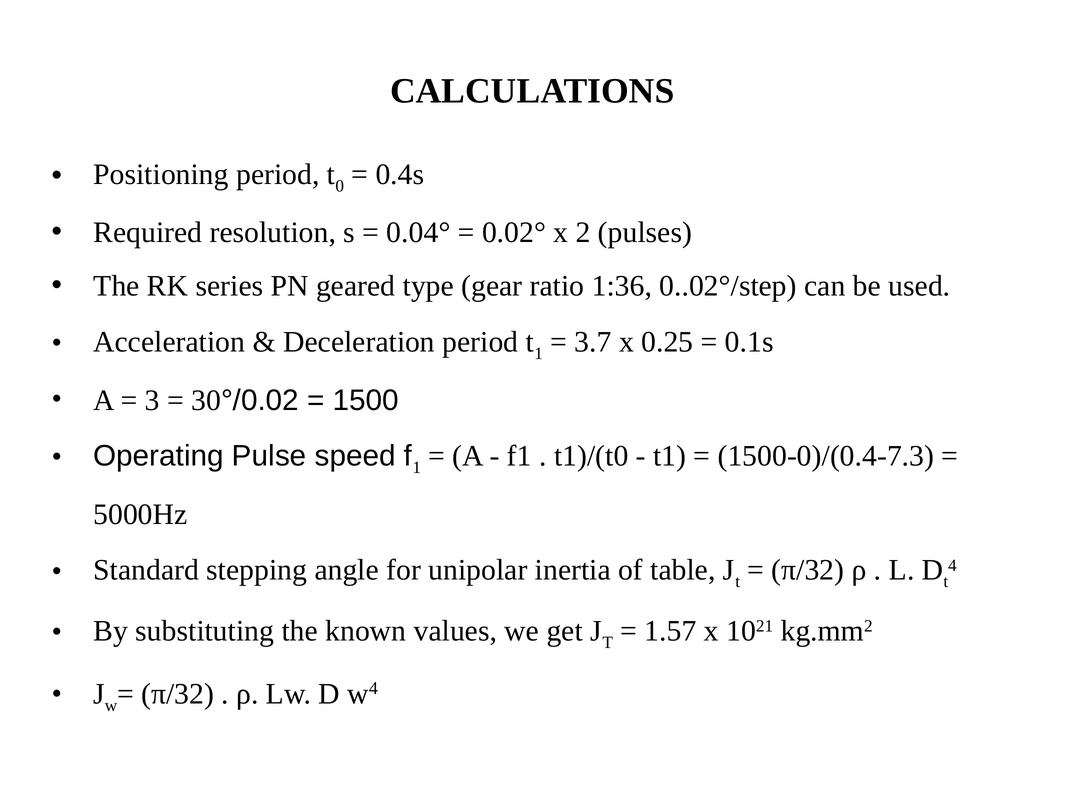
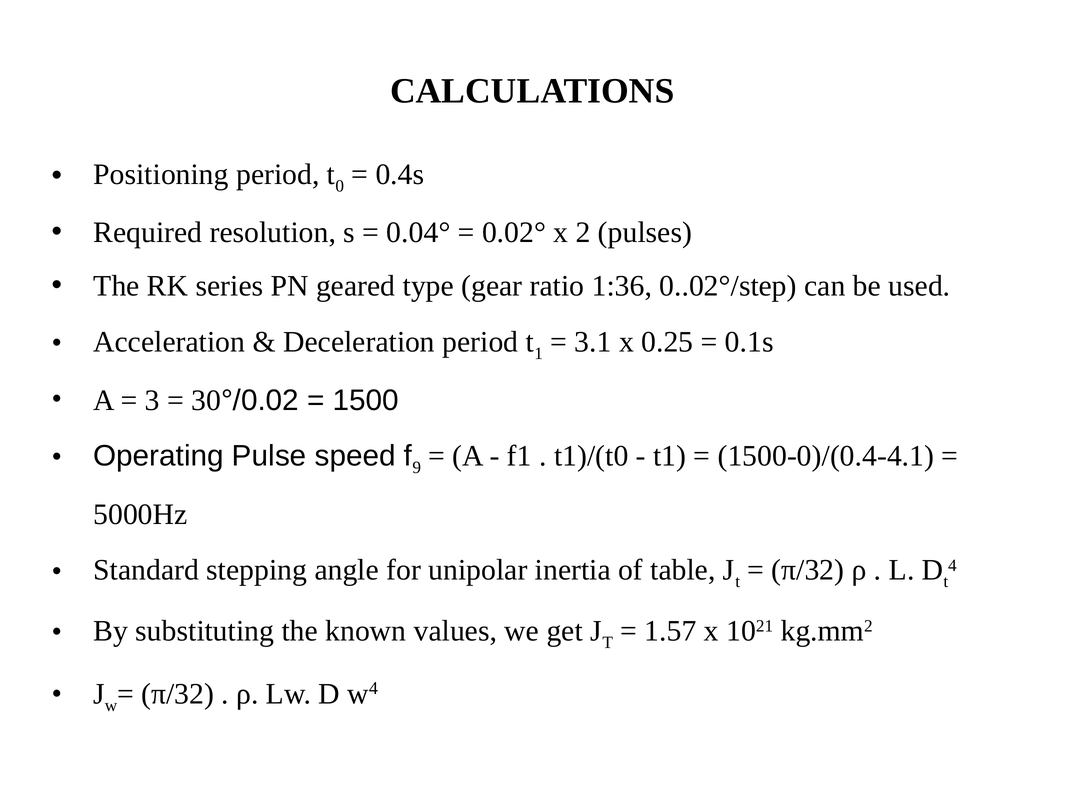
3.7: 3.7 -> 3.1 (593, 342)
1: 1 -> 9 (417, 468)
1500-0)/(0.4-7.3: 1500-0)/(0.4-7.3 -> 1500-0)/(0.4-4.1 (826, 456)
